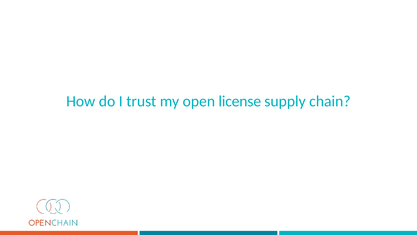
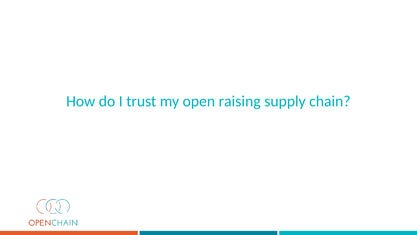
license: license -> raising (240, 101)
